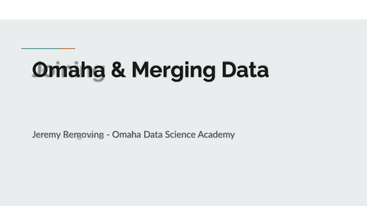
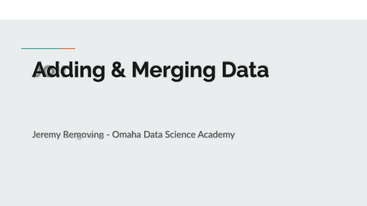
Omaha: Omaha -> Adding (69, 70)
